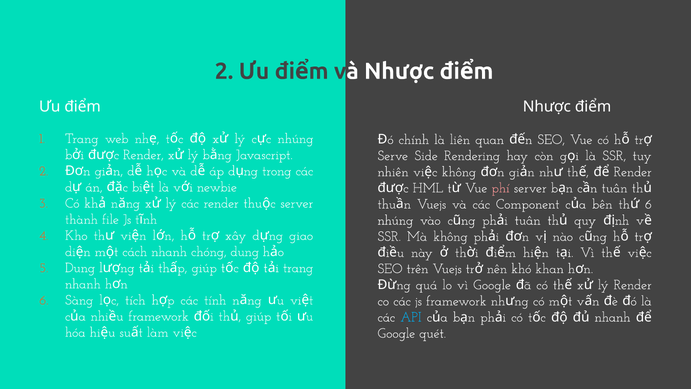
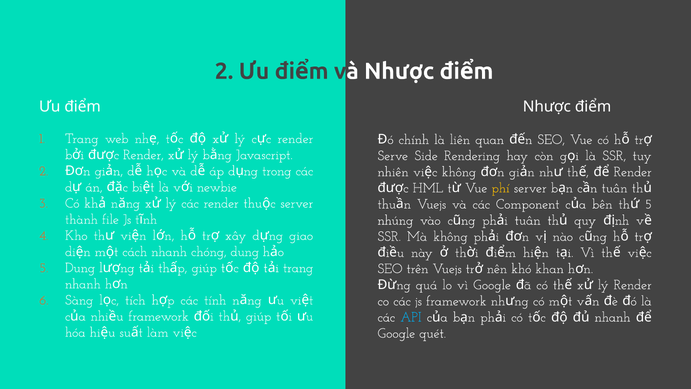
nhúng: nhúng -> render (295, 138)
phí colour: pink -> yellow (501, 188)
6: 6 -> 5 (648, 204)
